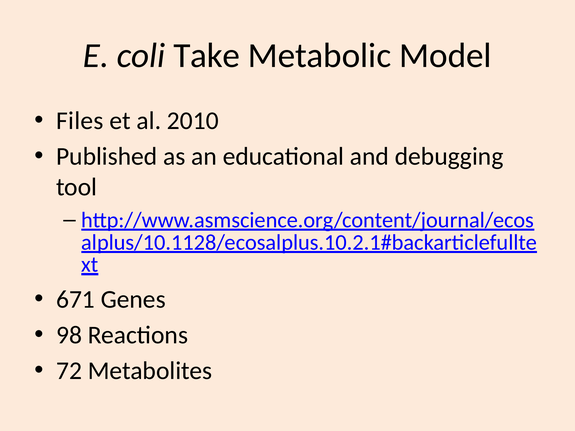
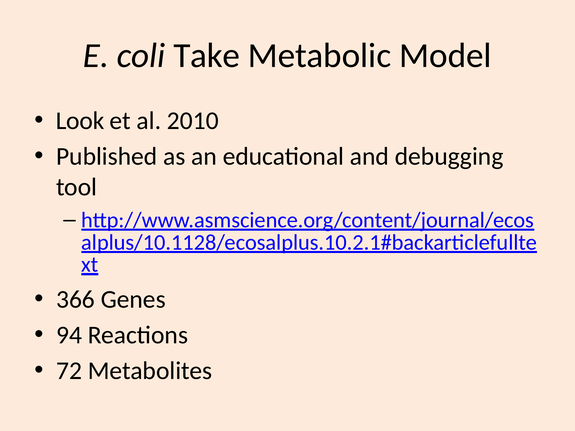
Files: Files -> Look (80, 121)
671: 671 -> 366 (75, 299)
98: 98 -> 94 (69, 335)
